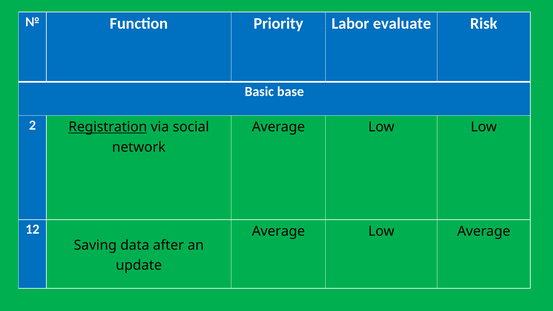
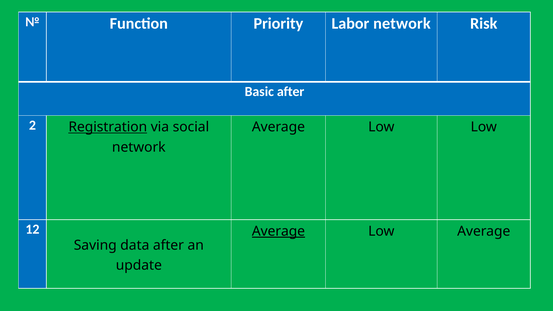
Labor evaluate: evaluate -> network (402, 23)
Basic base: base -> after (291, 92)
Average underline: none -> present (278, 231)
